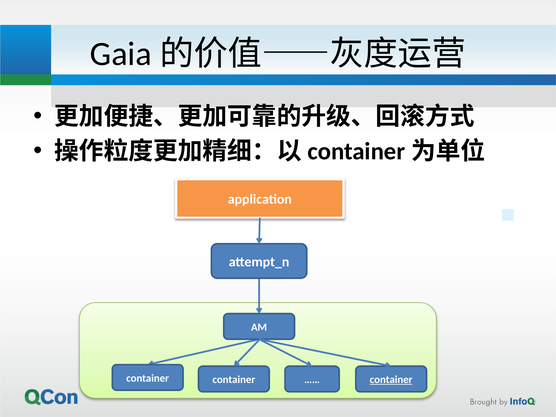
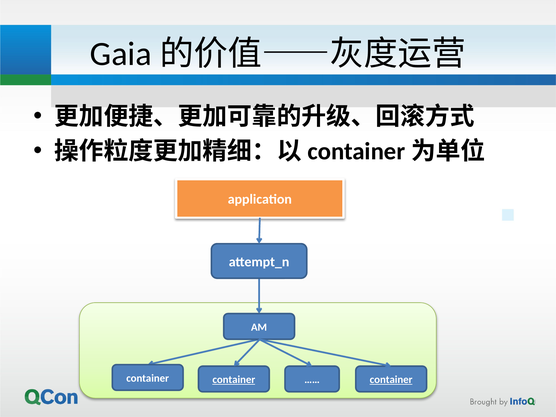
container underline: none -> present (234, 380)
